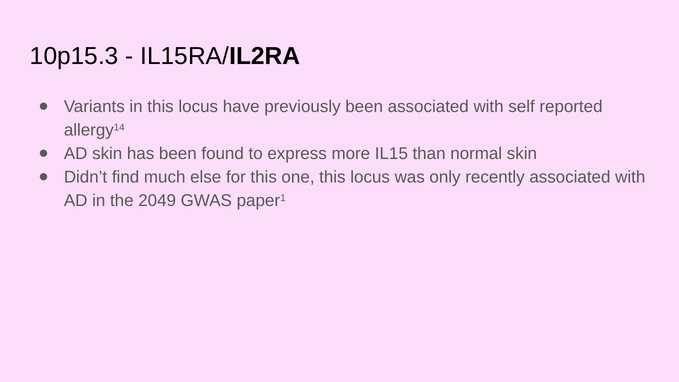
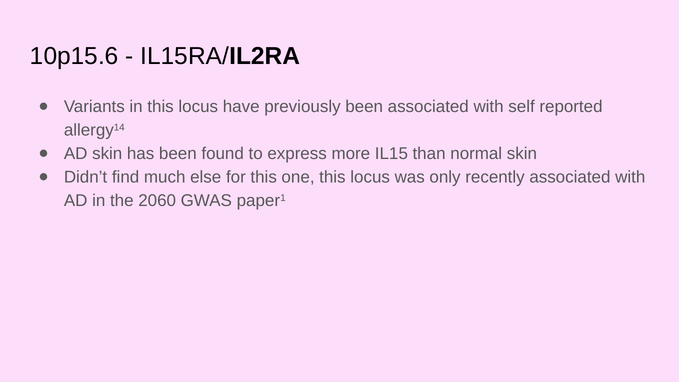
10p15.3: 10p15.3 -> 10p15.6 (74, 56)
2049: 2049 -> 2060 (157, 200)
